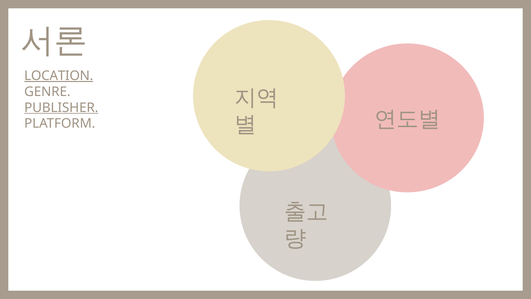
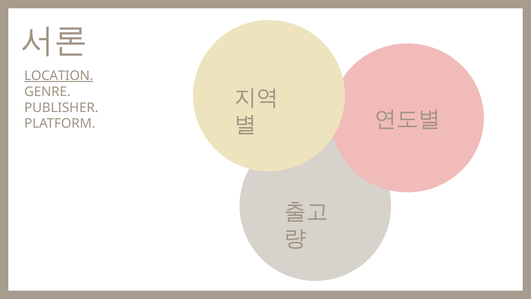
PUBLISHER underline: present -> none (61, 108)
